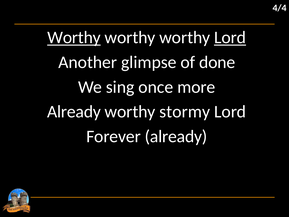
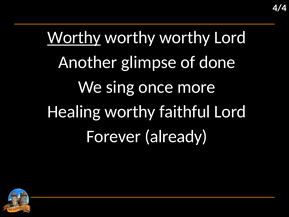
Lord underline: present -> none (230, 37)
Already: Already -> Healing (74, 112)
stormy: stormy -> faithful (185, 112)
